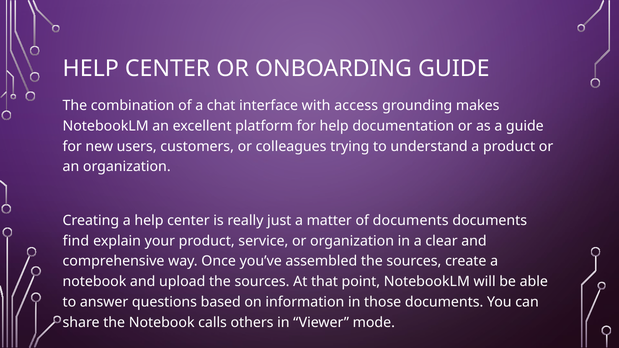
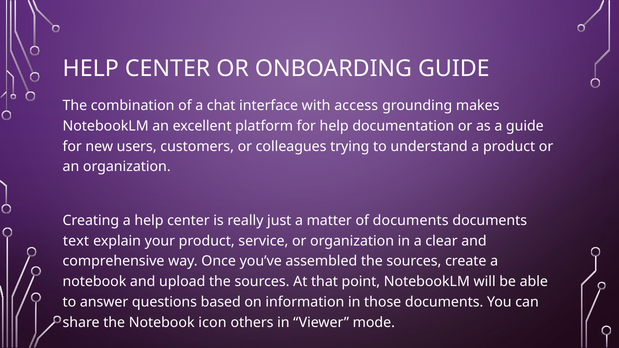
find: find -> text (76, 241)
calls: calls -> icon (212, 323)
